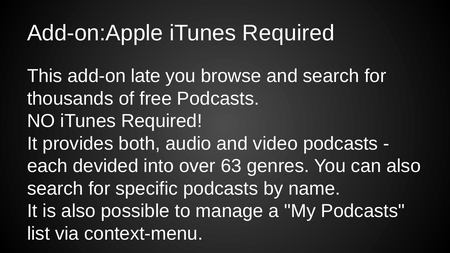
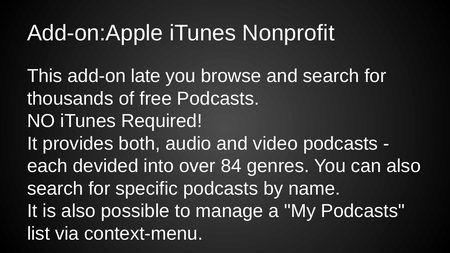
Add-on:Apple iTunes Required: Required -> Nonprofit (288, 33)
63: 63 -> 84 (231, 166)
